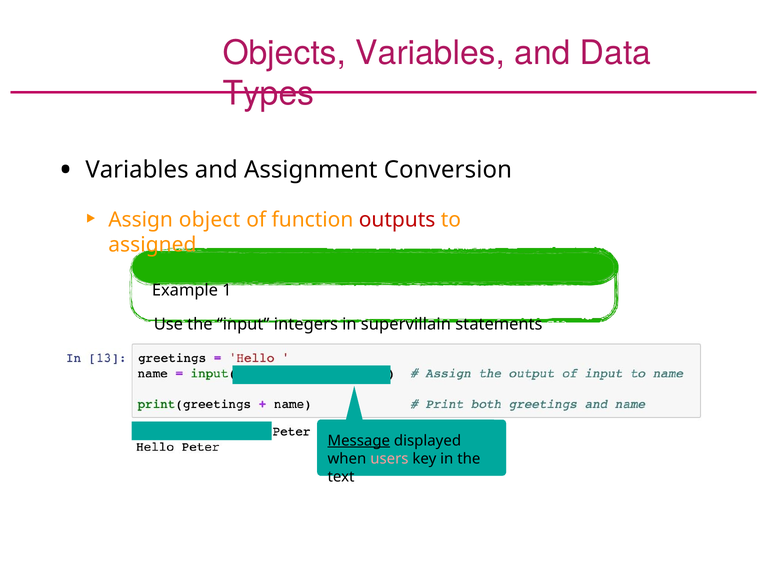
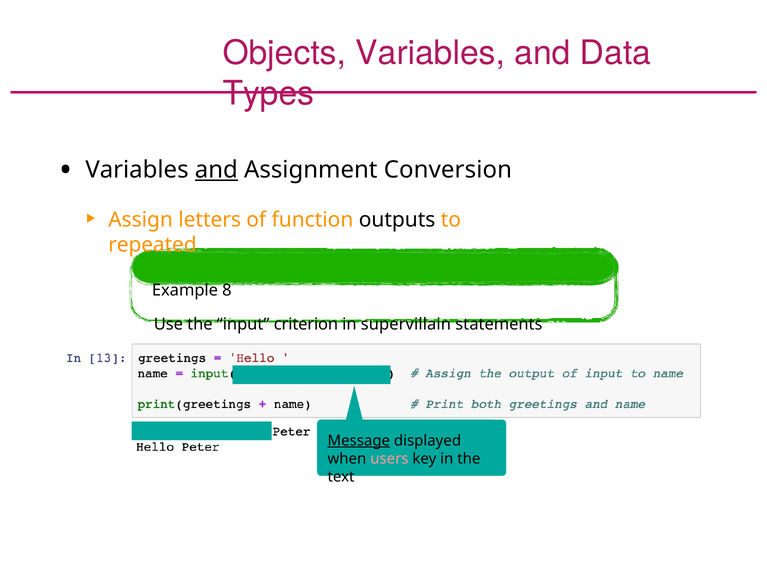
and underline: none -> present (216, 170)
object: object -> letters (210, 219)
outputs colour: red -> black (397, 219)
assigned: assigned -> repeated (152, 245)
1: 1 -> 8 (227, 290)
integers: integers -> criterion (306, 324)
